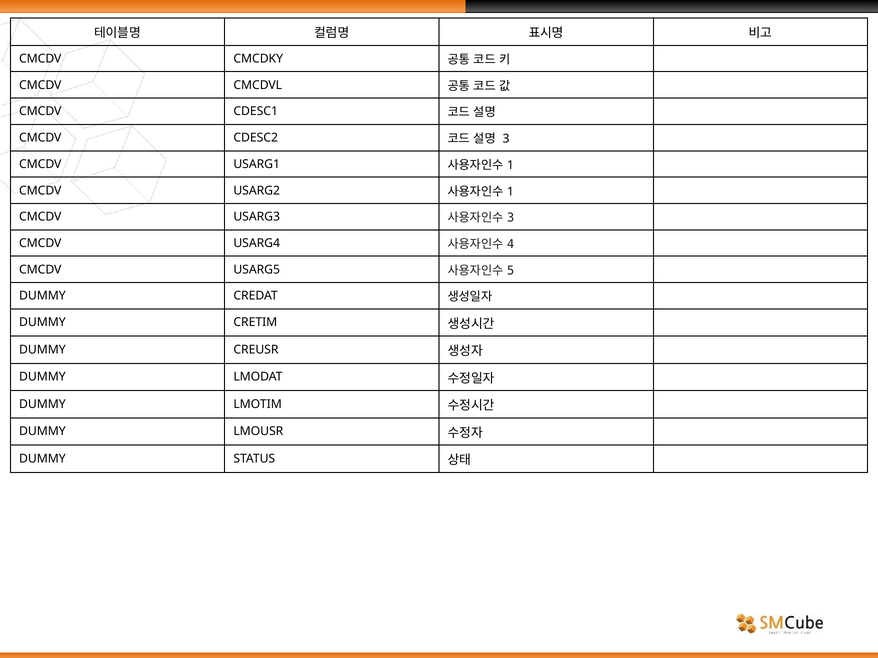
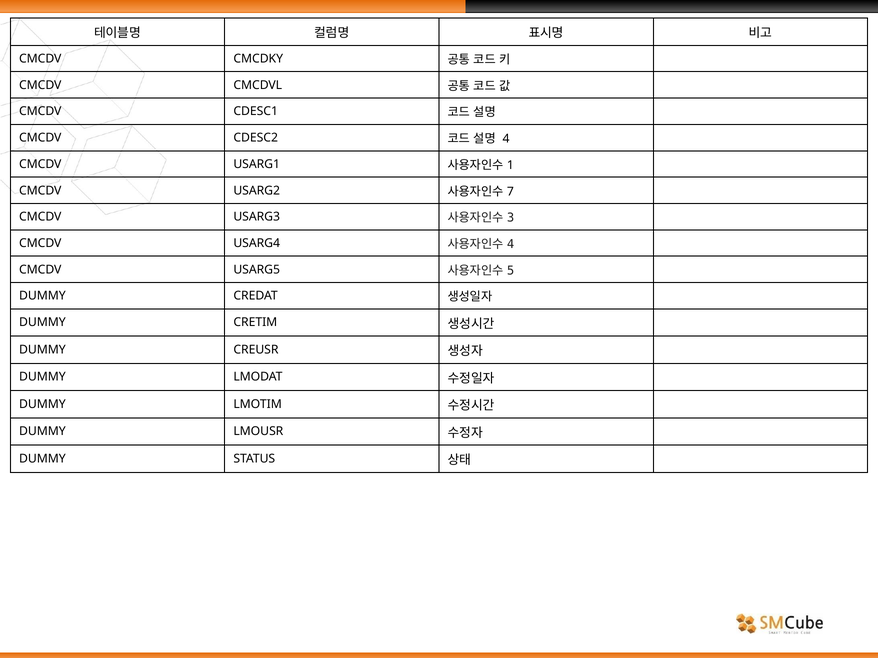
3: 3 -> 4 (506, 139)
1: 1 -> 7 (510, 192)
